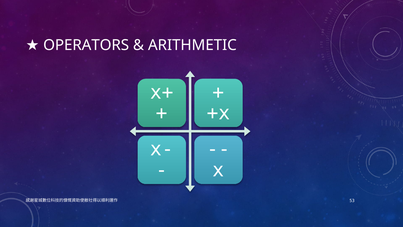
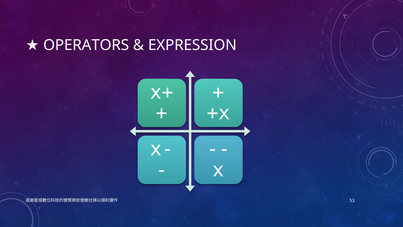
ARITHMETIC: ARITHMETIC -> EXPRESSION (192, 45)
